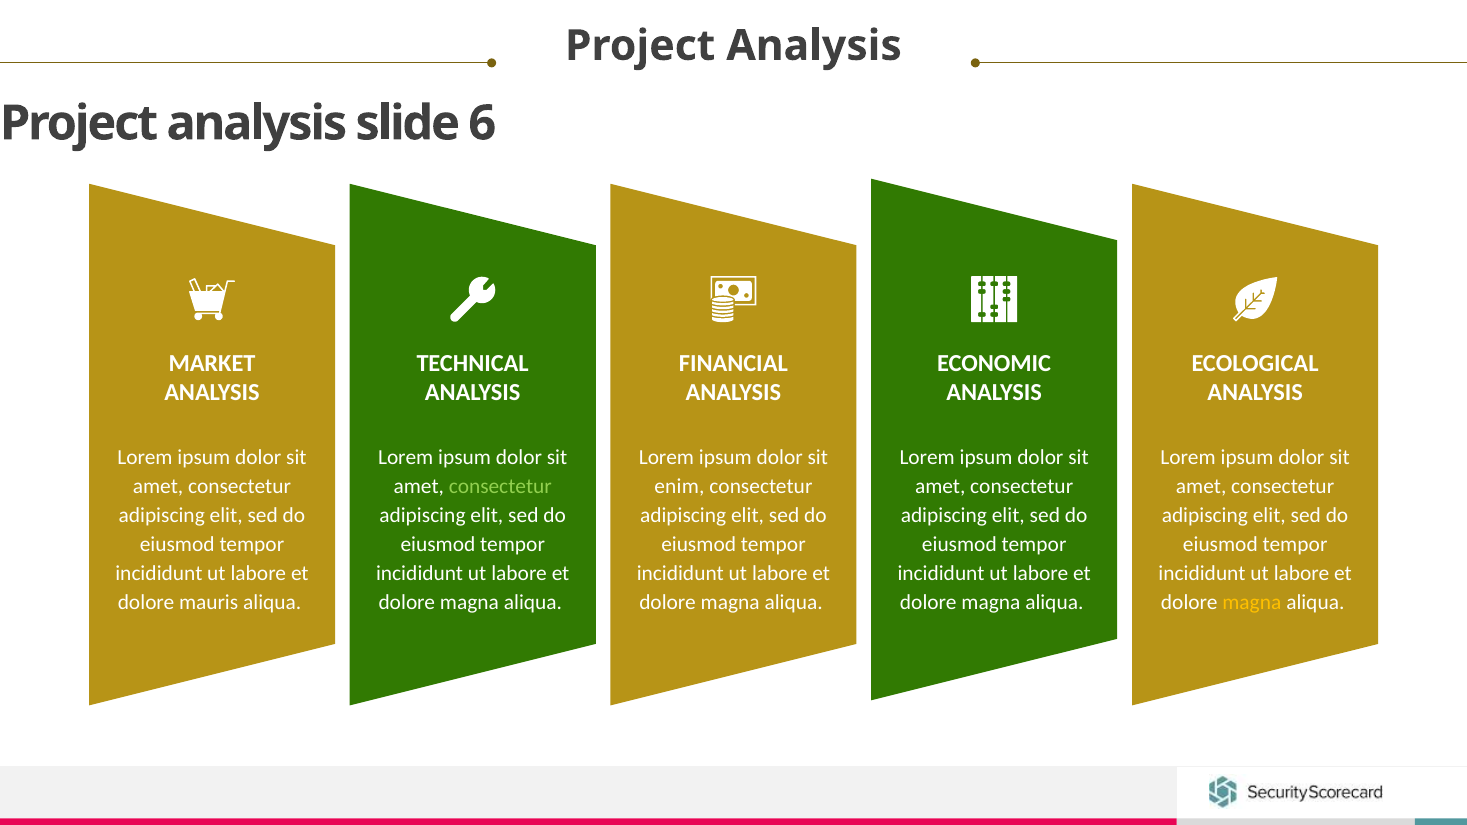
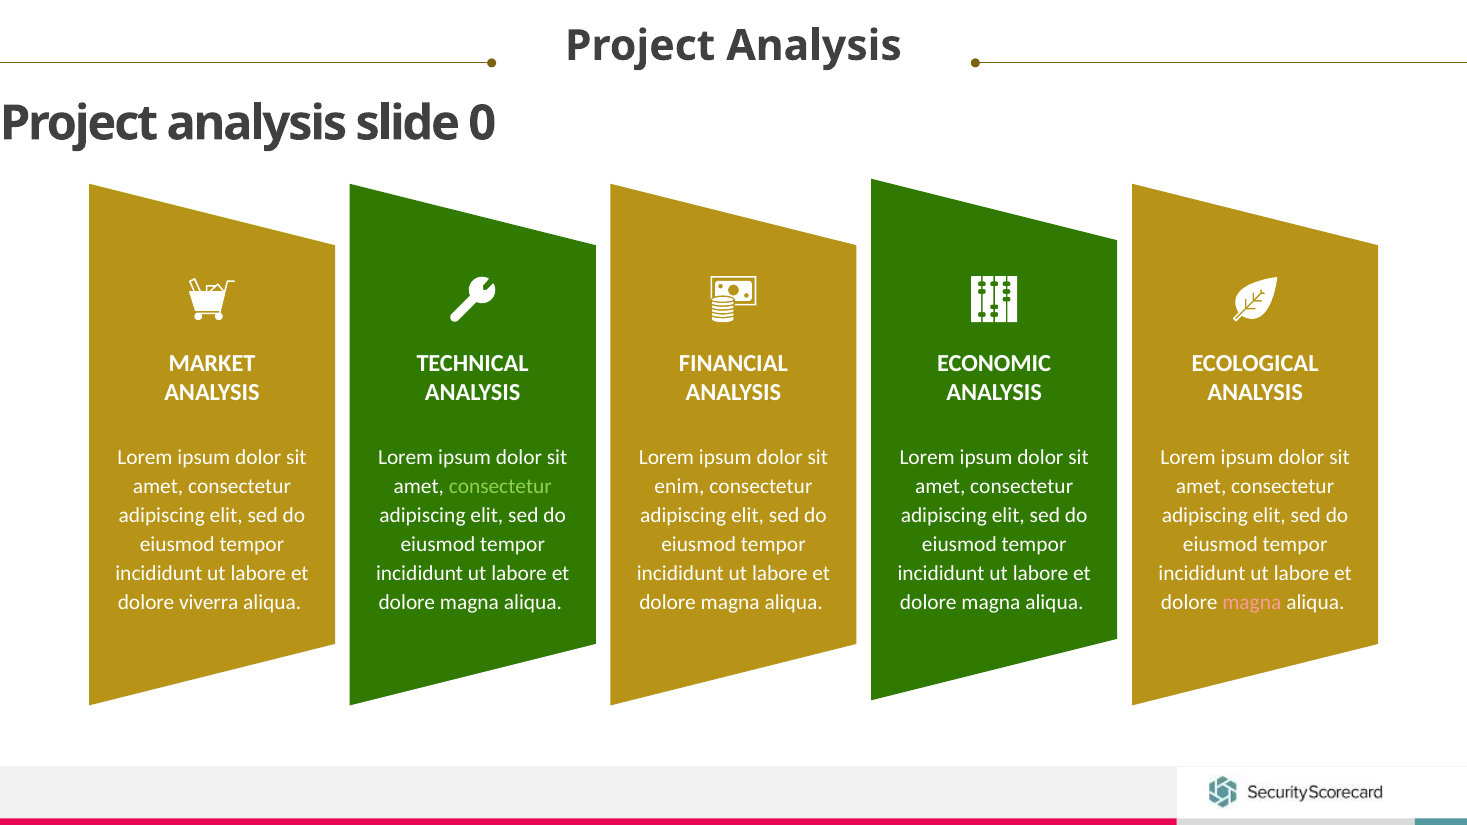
6: 6 -> 0 (482, 123)
mauris: mauris -> viverra (209, 602)
magna colour: yellow -> pink (1252, 602)
